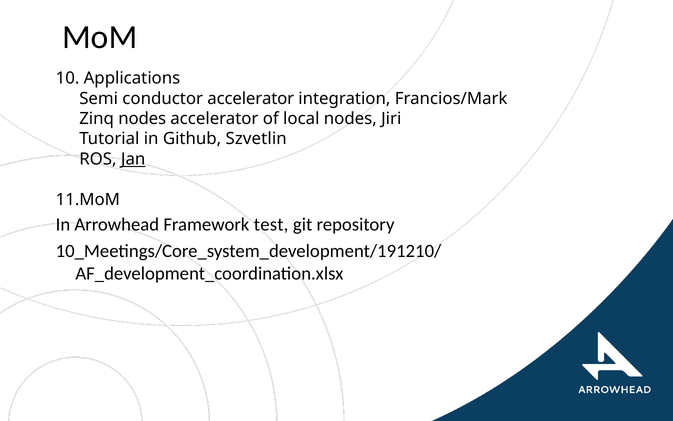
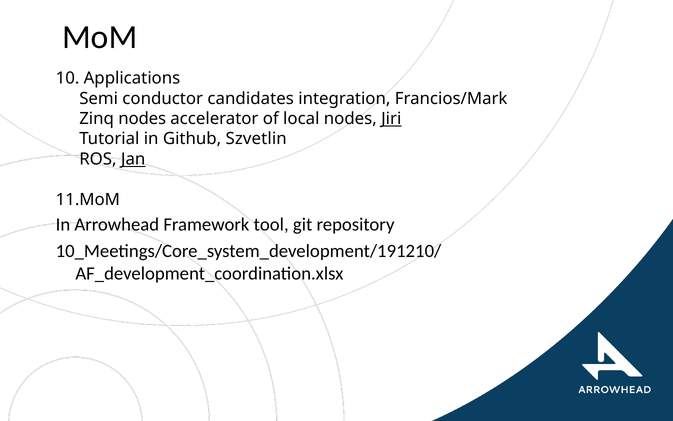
conductor accelerator: accelerator -> candidates (251, 98)
Jiri underline: none -> present (391, 119)
test: test -> tool (271, 225)
